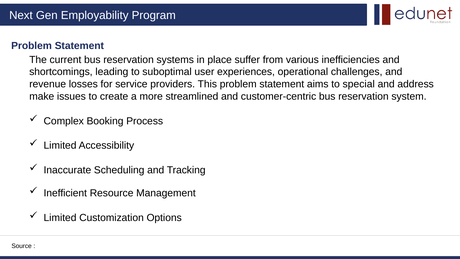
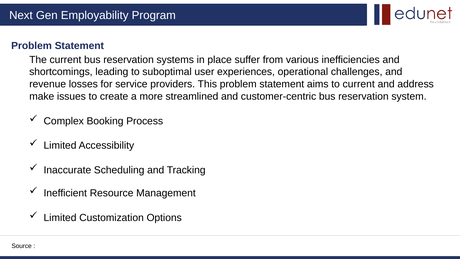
to special: special -> current (359, 84)
